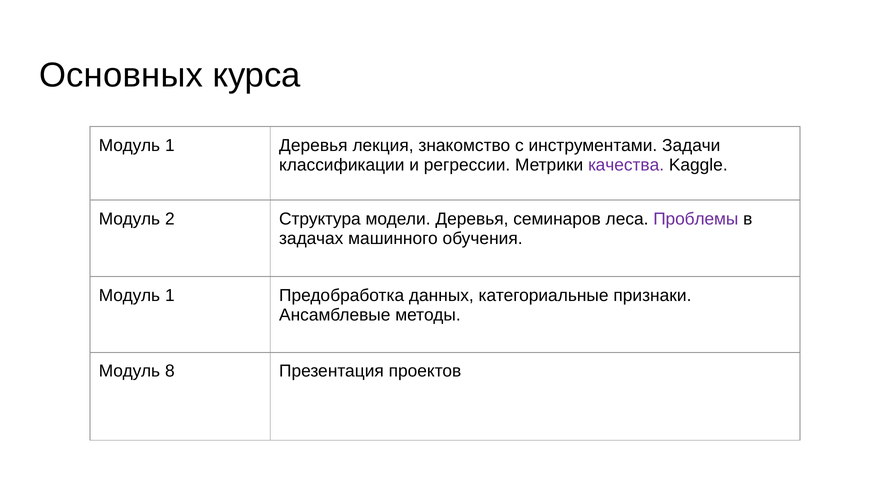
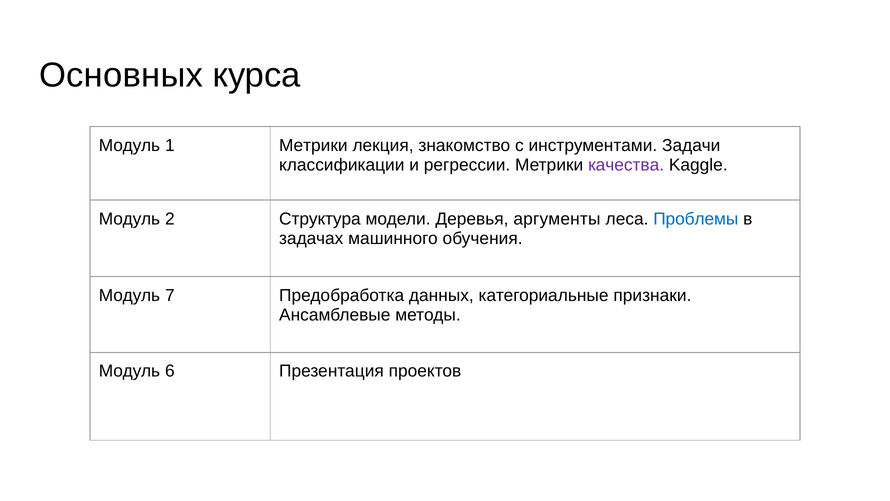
1 Деревья: Деревья -> Метрики (313, 145)
семинаров: семинаров -> аргументы (557, 219)
Проблемы colour: purple -> blue (696, 219)
1: 1 -> 7 (170, 295)
8: 8 -> 6 (170, 371)
